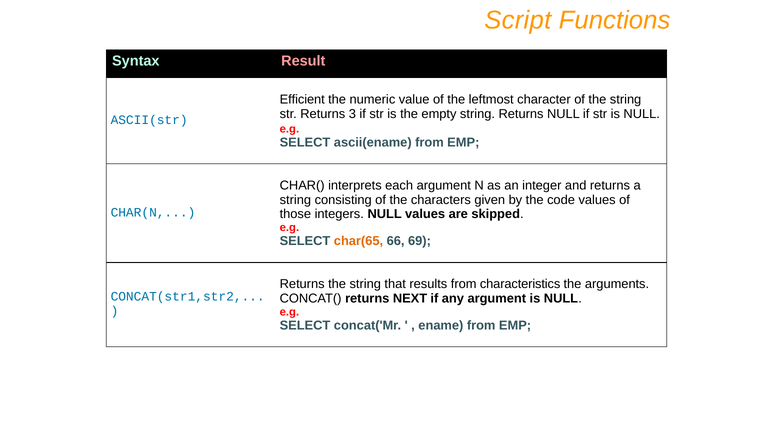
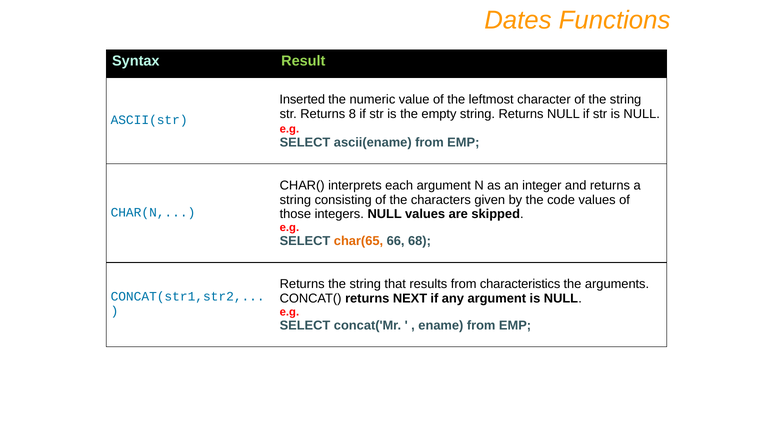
Script: Script -> Dates (518, 20)
Result colour: pink -> light green (303, 61)
Efficient: Efficient -> Inserted (302, 100)
3: 3 -> 8 (352, 114)
69: 69 -> 68 (419, 241)
